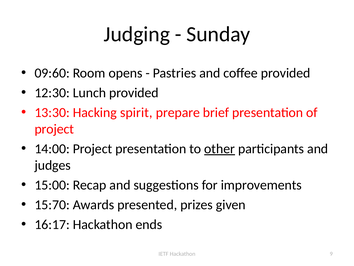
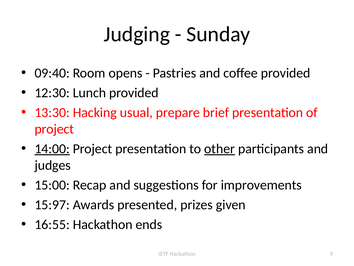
09:60: 09:60 -> 09:40 (52, 73)
spirit: spirit -> usual (136, 112)
14:00 underline: none -> present (52, 149)
15:70: 15:70 -> 15:97 (52, 204)
16:17: 16:17 -> 16:55 (52, 224)
